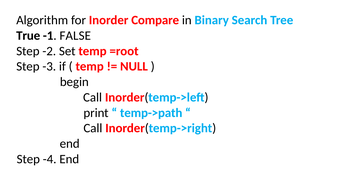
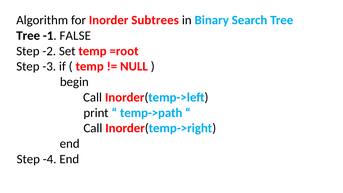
Compare: Compare -> Subtrees (155, 20)
True: True -> Tree (28, 36)
